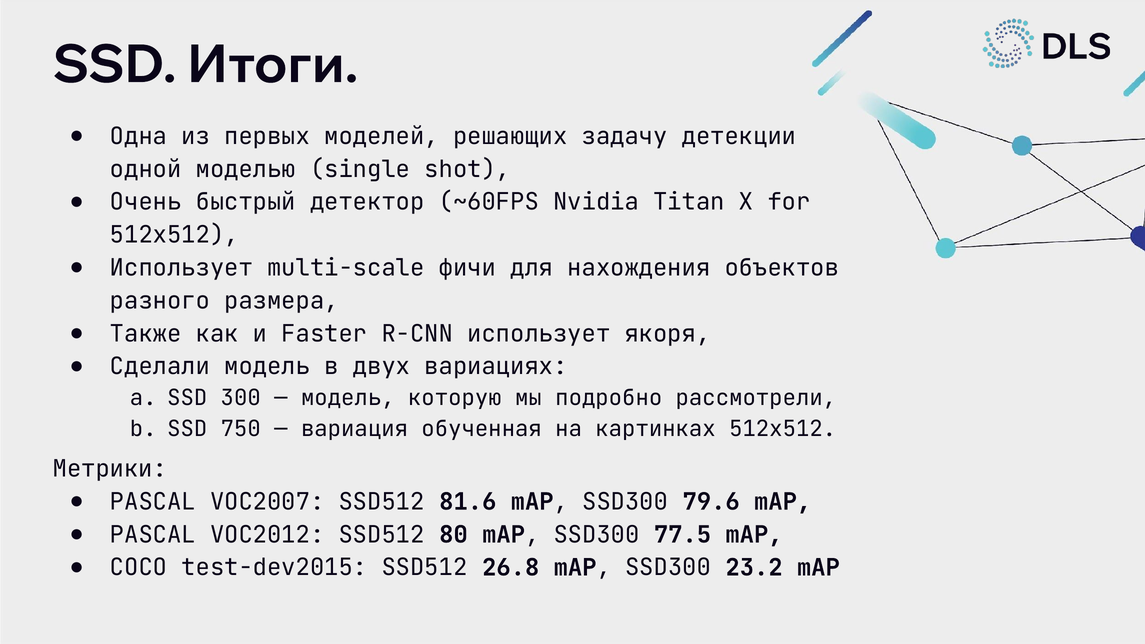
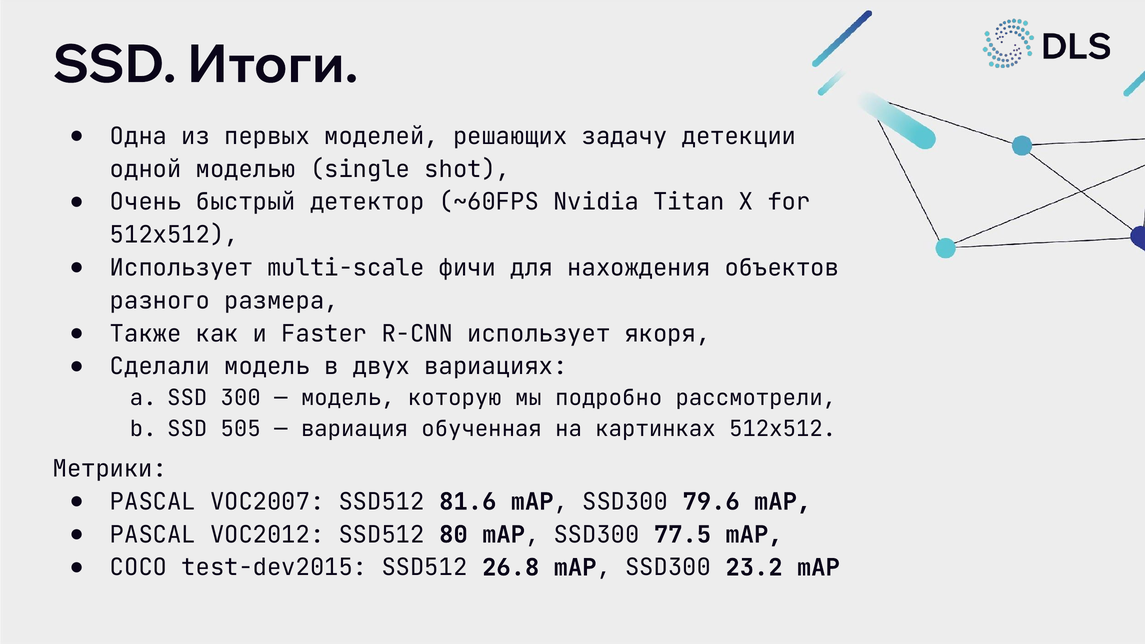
750: 750 -> 505 (241, 429)
